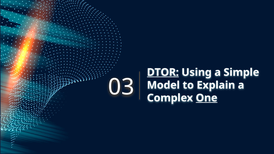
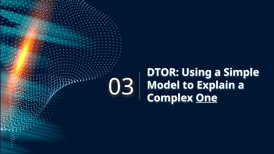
DTOR underline: present -> none (163, 72)
